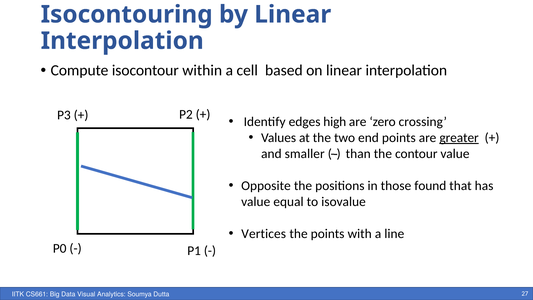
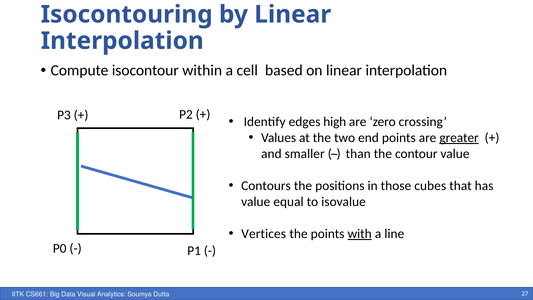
Opposite: Opposite -> Contours (266, 186)
found: found -> cubes (430, 186)
with underline: none -> present (360, 234)
